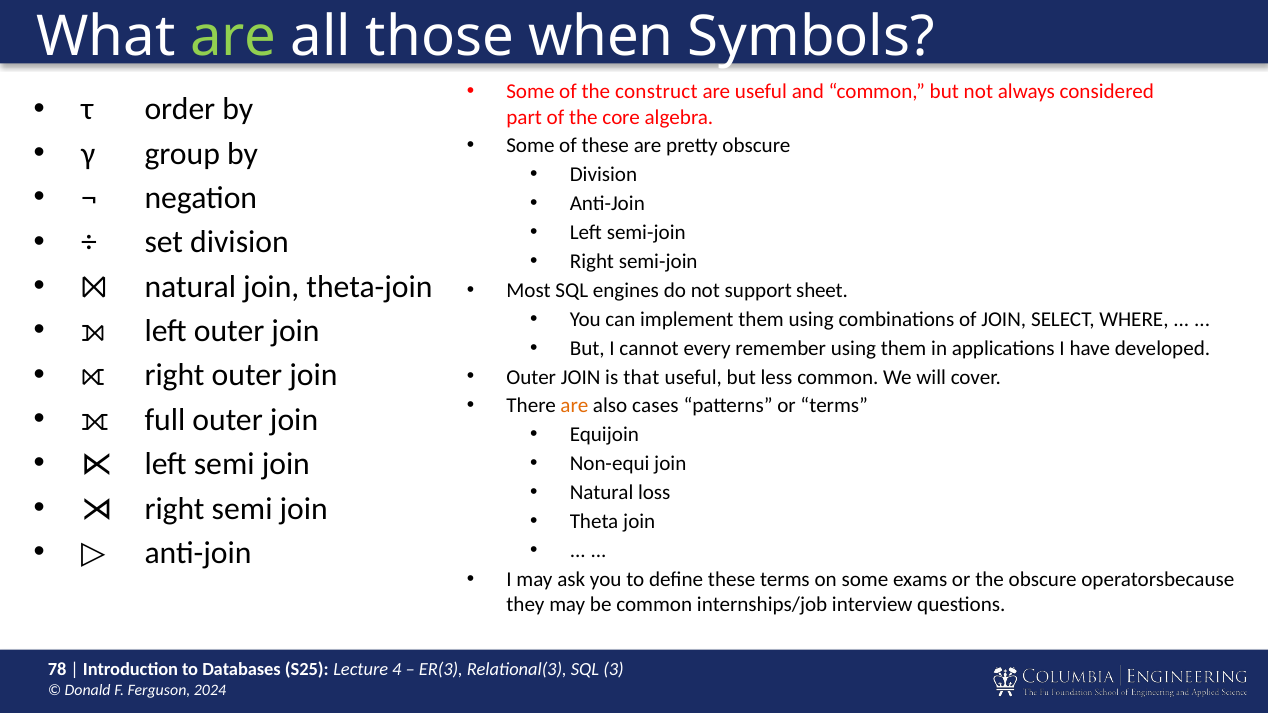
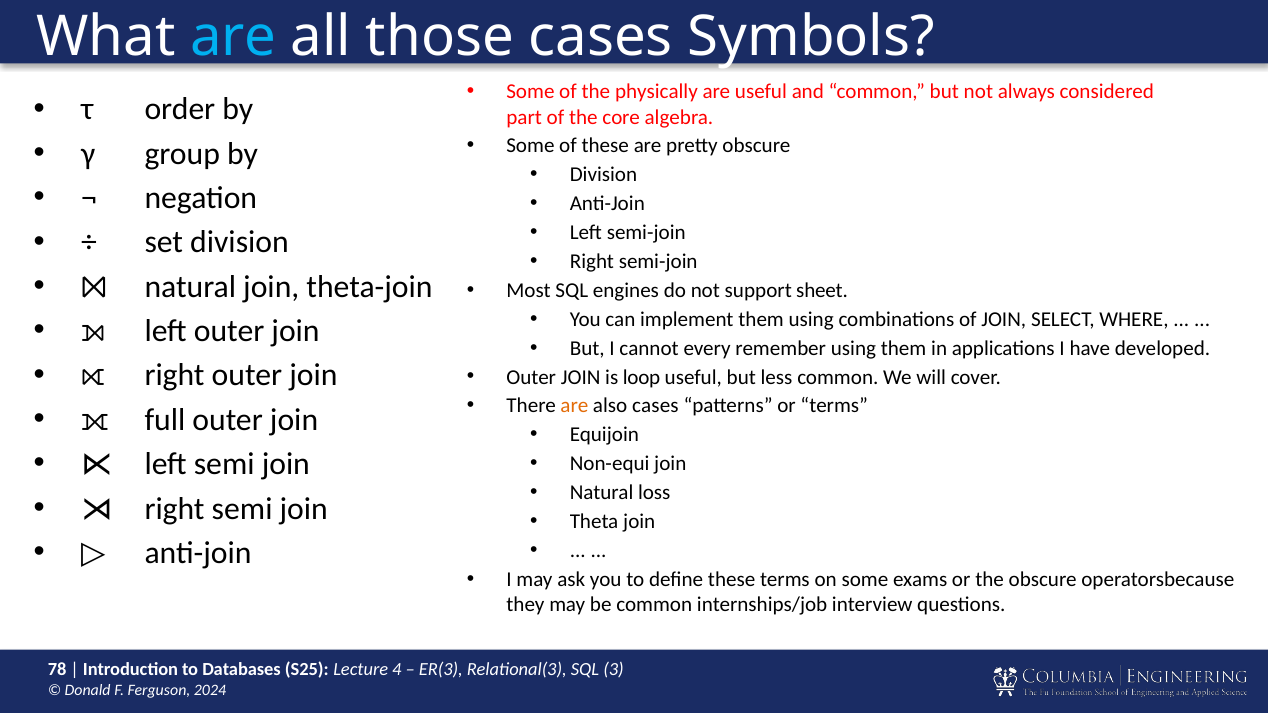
are colour: light green -> light blue (233, 37)
those when: when -> cases (601, 37)
construct: construct -> physically (656, 92)
that: that -> loop (642, 377)
